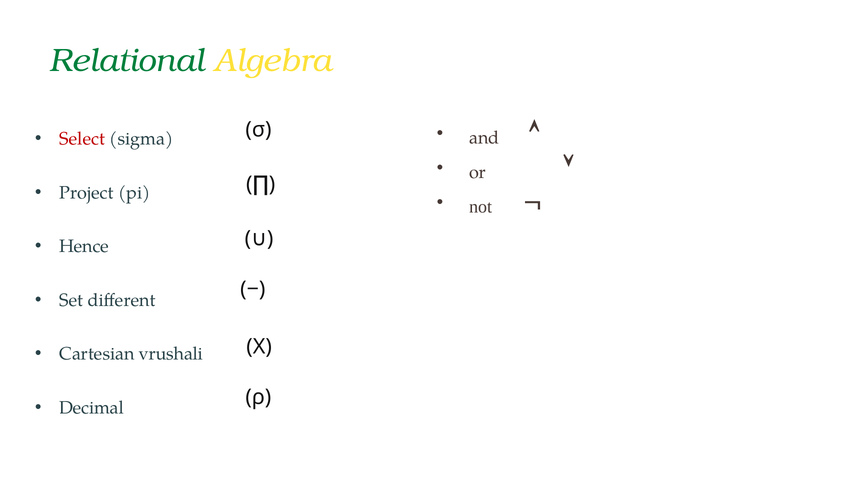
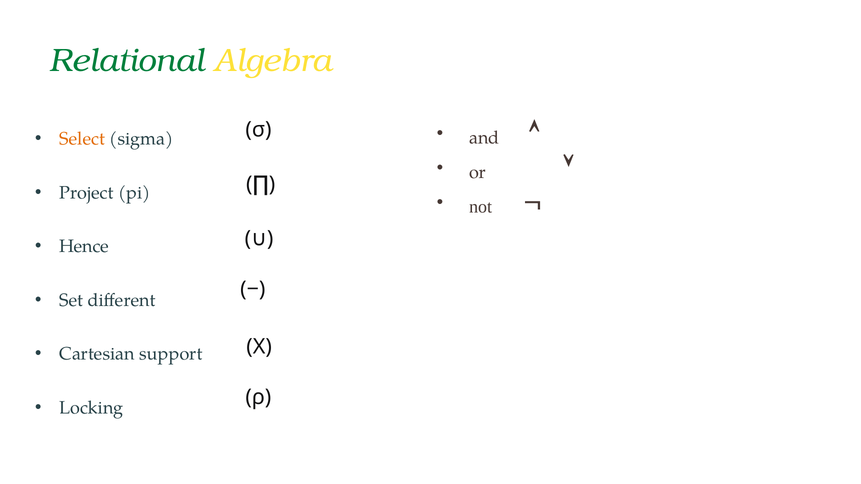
Select colour: red -> orange (82, 139)
vrushali: vrushali -> support (171, 354)
Decimal: Decimal -> Locking (91, 408)
